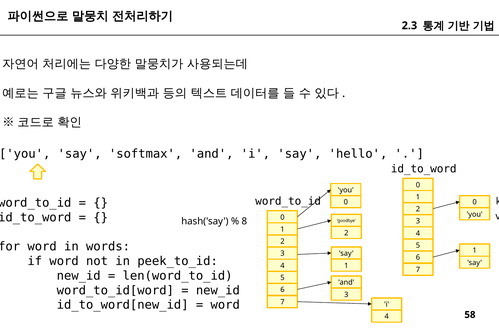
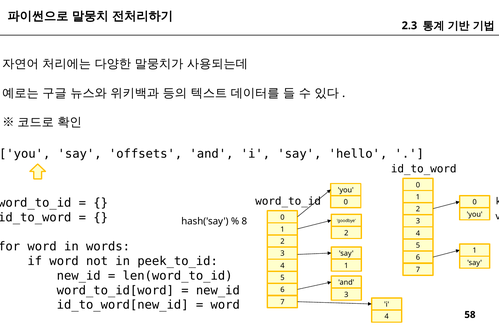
softmax: softmax -> offsets (146, 154)
